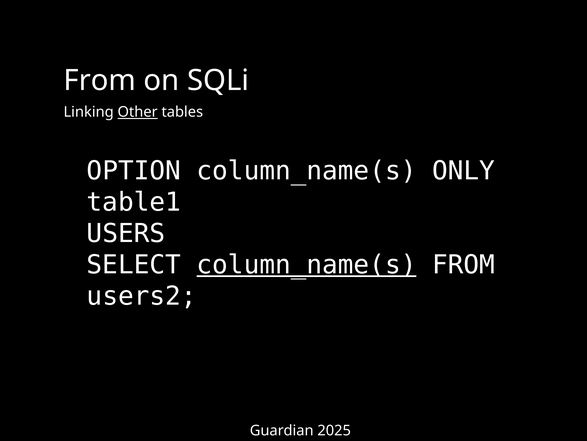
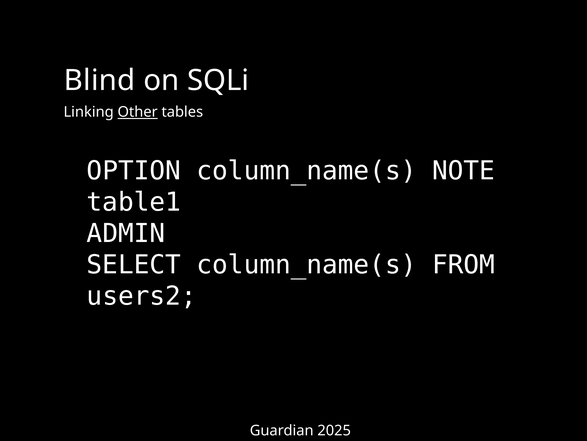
From: From -> Blind (100, 80)
ONLY: ONLY -> NOTE (464, 171)
USERS: USERS -> ADMIN (126, 233)
column_name(s underline: present -> none (307, 265)
